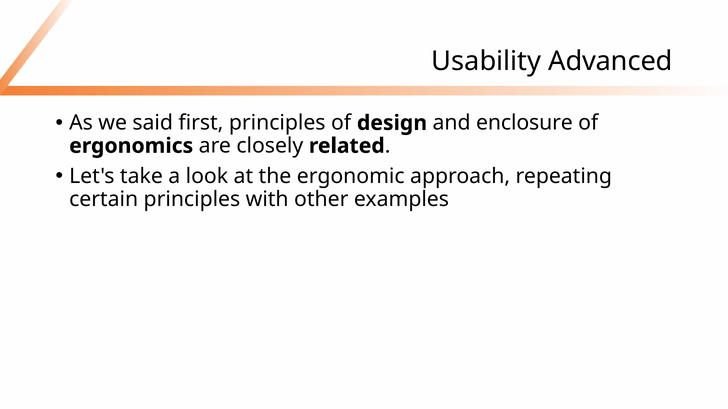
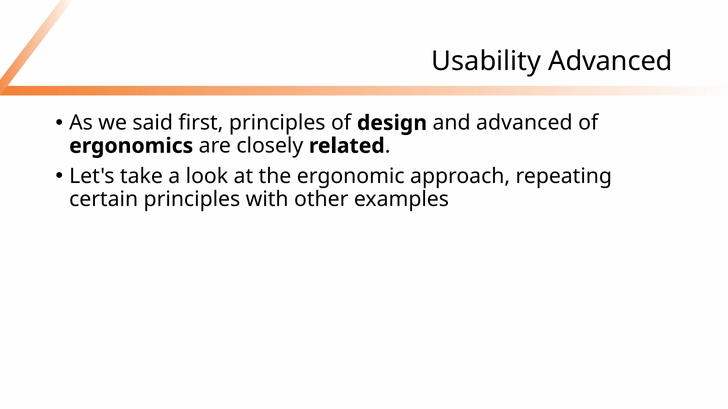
and enclosure: enclosure -> advanced (524, 123)
